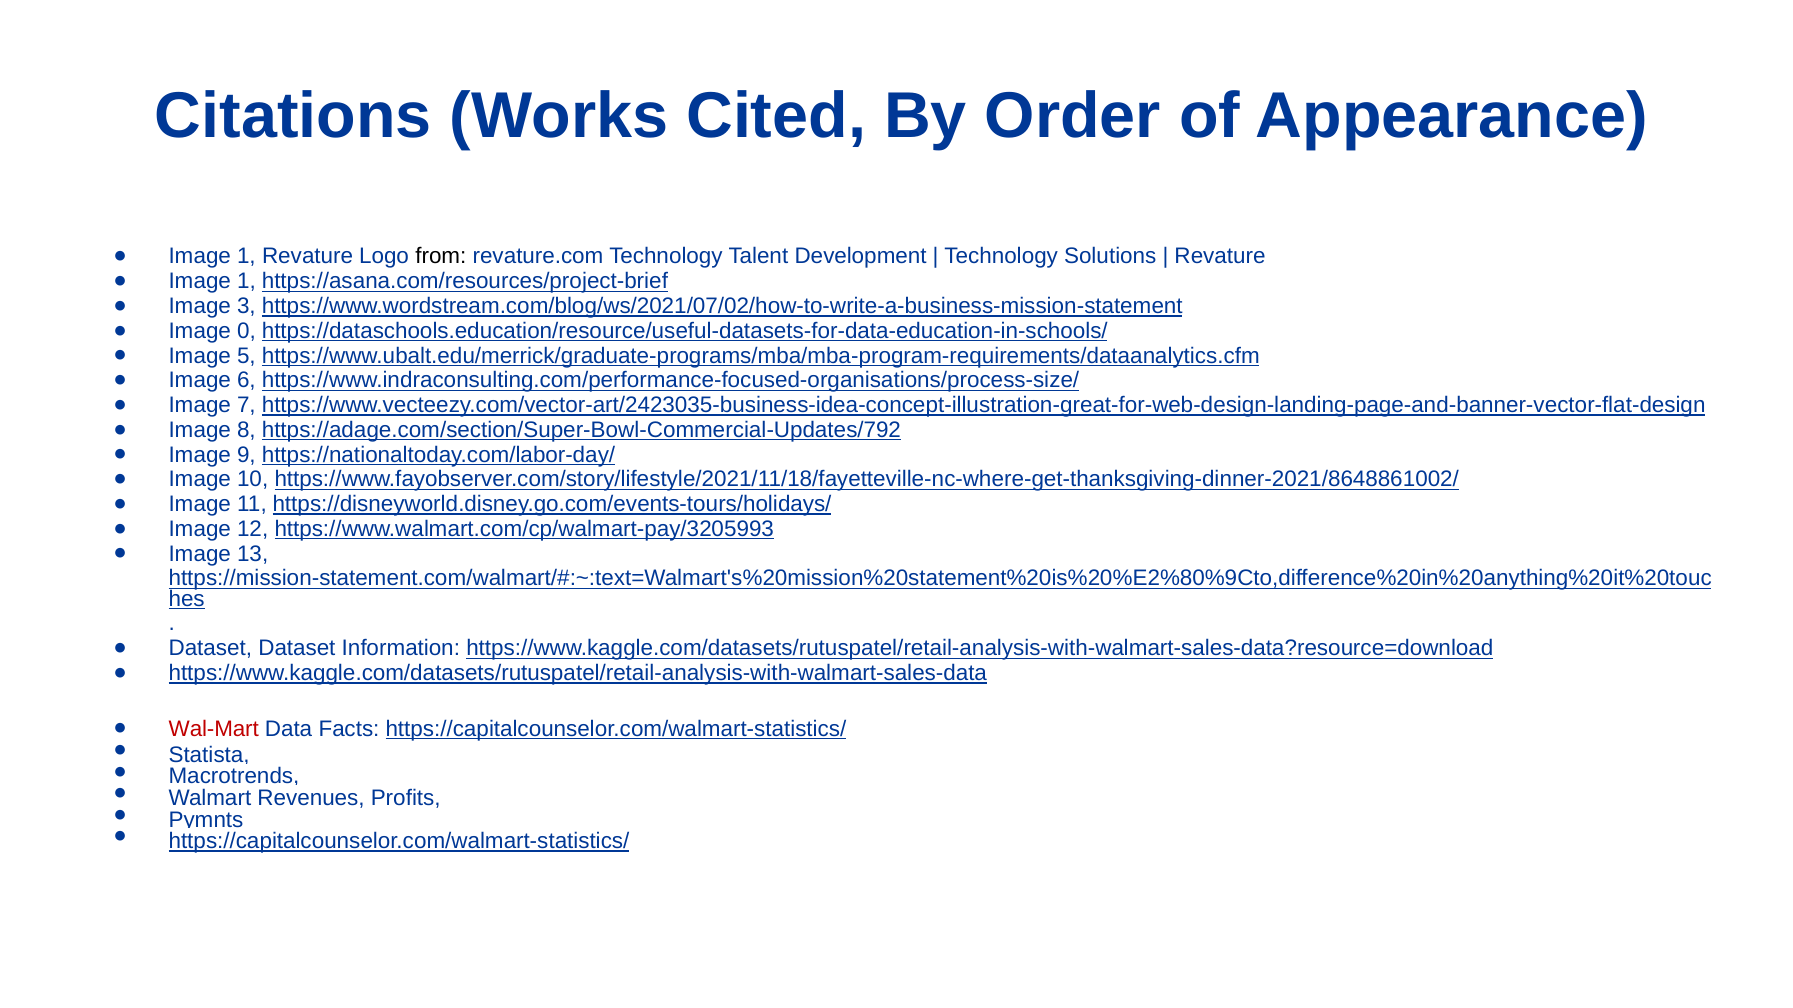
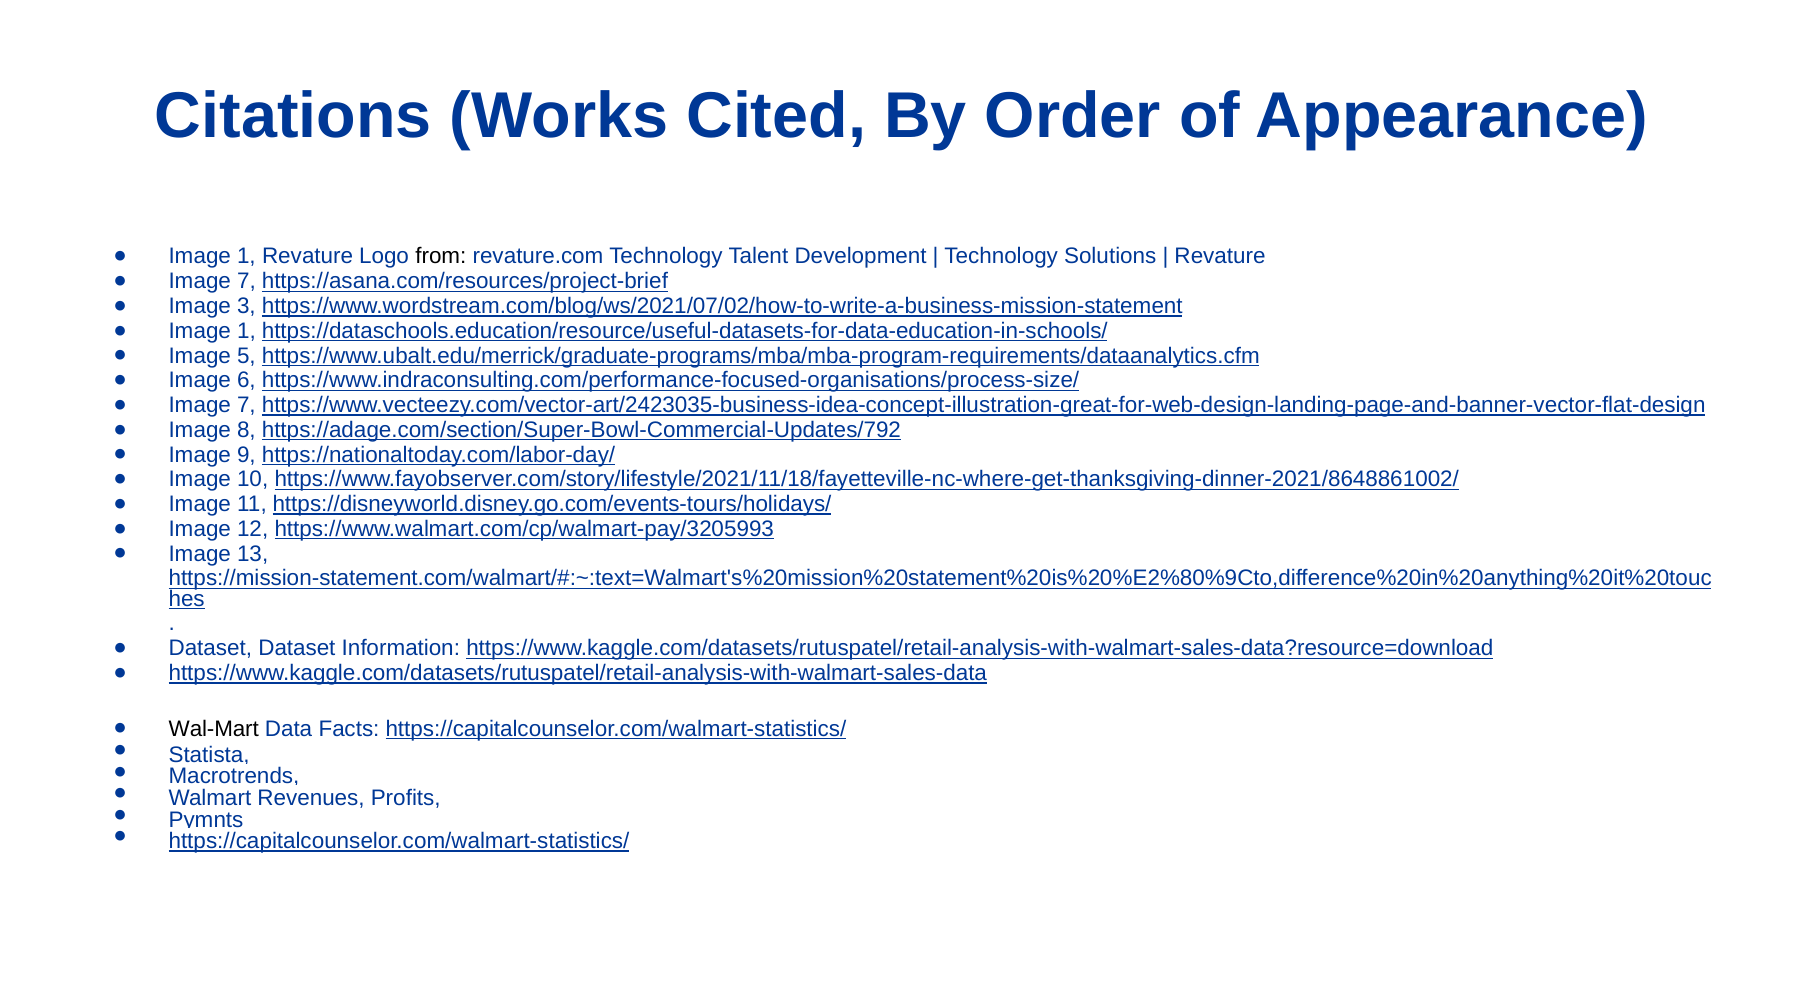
1: 1 -> 7 (246, 282)
0: 0 -> 1 (246, 331)
Wal-Mart colour: red -> black (214, 729)
